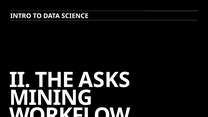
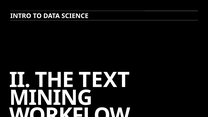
ASKS: ASKS -> TEXT (104, 80)
